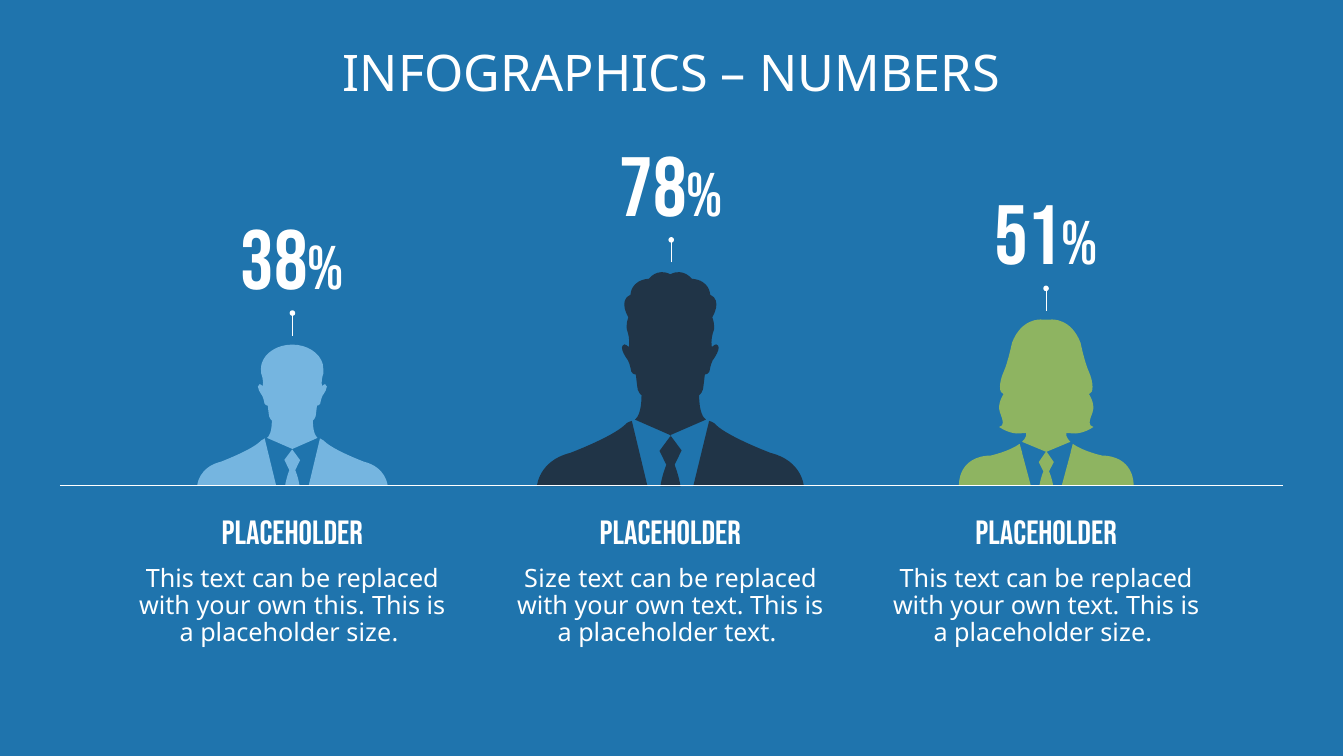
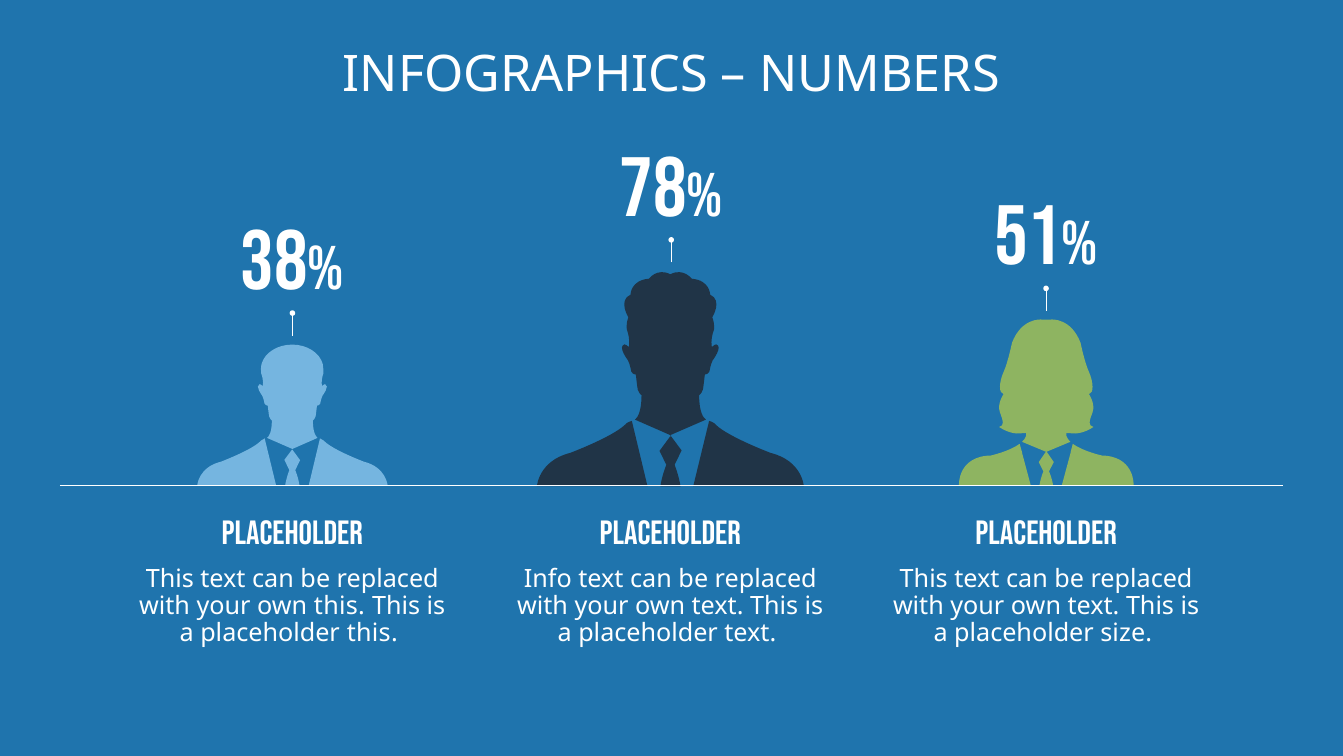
Size: Size -> Info (548, 579)
size: size -> this (372, 633)
